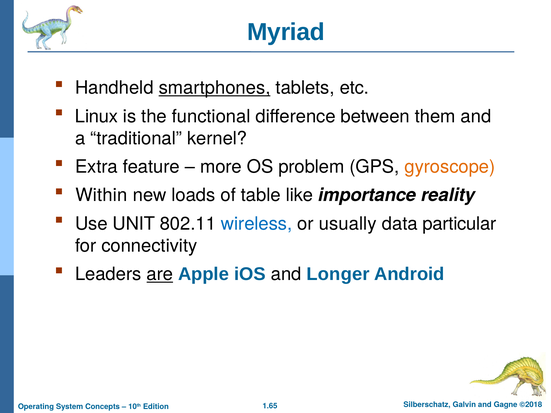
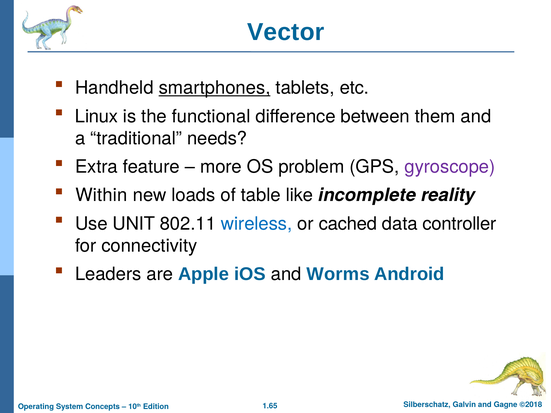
Myriad: Myriad -> Vector (286, 32)
kernel: kernel -> needs (217, 138)
gyroscope colour: orange -> purple (450, 167)
importance: importance -> incomplete (367, 195)
usually: usually -> cached (348, 224)
particular: particular -> controller (459, 224)
are underline: present -> none (160, 274)
Longer: Longer -> Worms (338, 274)
